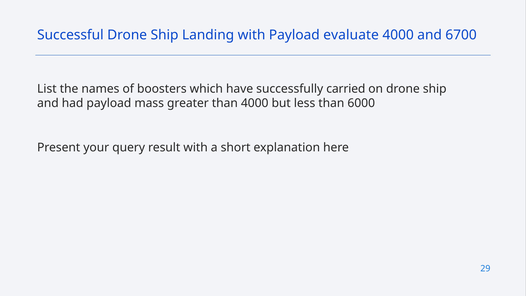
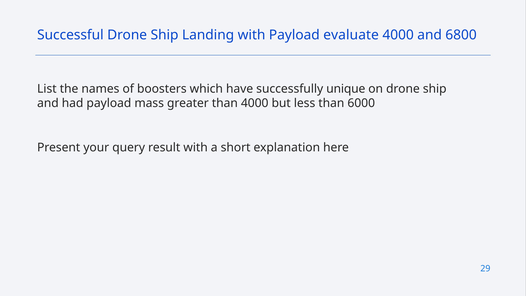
6700: 6700 -> 6800 (461, 35)
carried: carried -> unique (346, 89)
